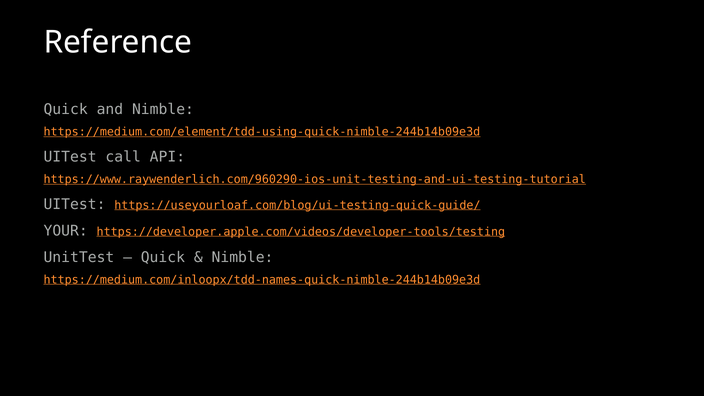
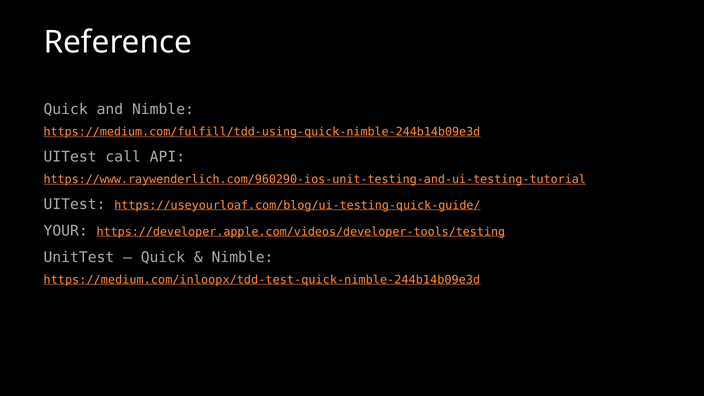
https://medium.com/element/tdd-using-quick-nimble-244b14b09e3d: https://medium.com/element/tdd-using-quick-nimble-244b14b09e3d -> https://medium.com/fulfill/tdd-using-quick-nimble-244b14b09e3d (262, 132)
https://medium.com/inloopx/tdd-names-quick-nimble-244b14b09e3d: https://medium.com/inloopx/tdd-names-quick-nimble-244b14b09e3d -> https://medium.com/inloopx/tdd-test-quick-nimble-244b14b09e3d (262, 280)
